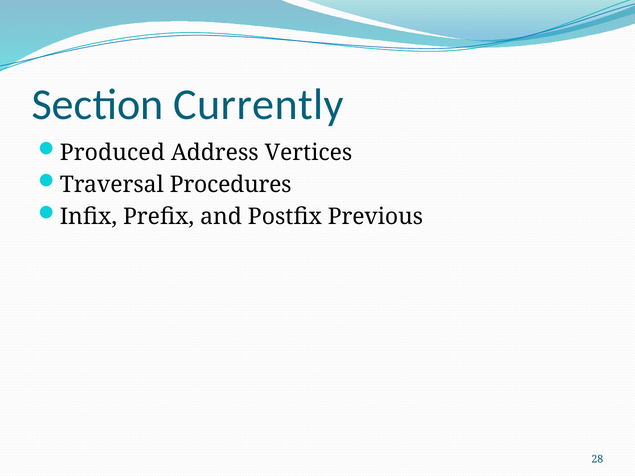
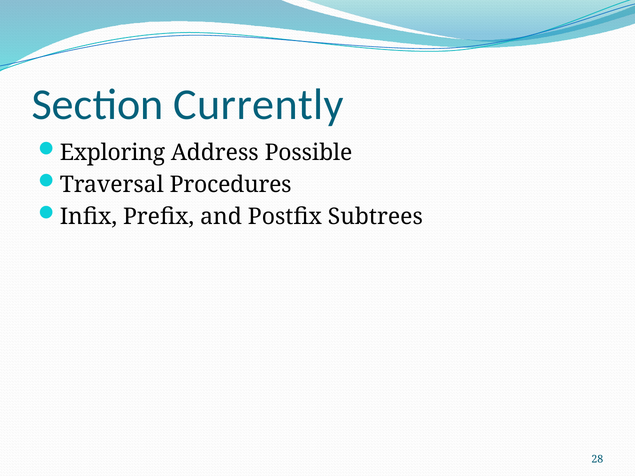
Produced: Produced -> Exploring (112, 153)
Vertices: Vertices -> Possible (308, 153)
Previous: Previous -> Subtrees (375, 217)
